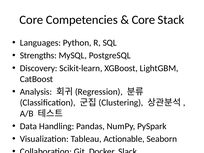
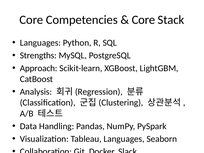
Discovery: Discovery -> Approach (39, 68)
Tableau Actionable: Actionable -> Languages (124, 139)
